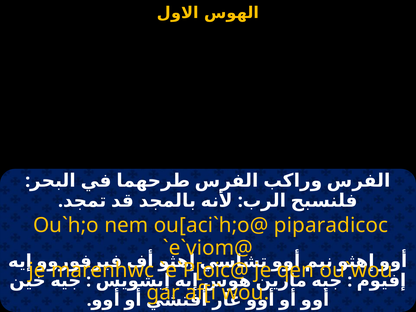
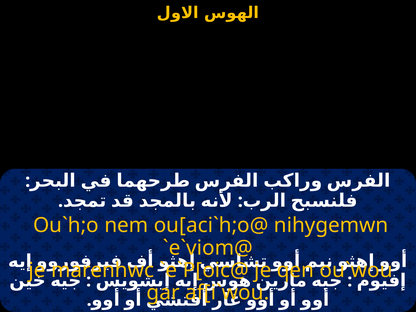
piparadicoc: piparadicoc -> nihygemwn (331, 225)
